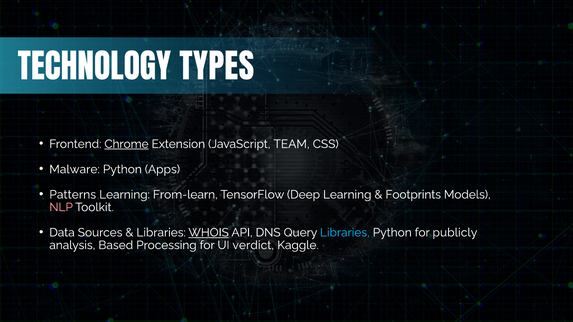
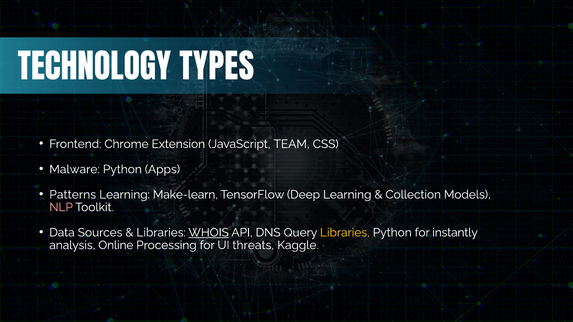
Chrome underline: present -> none (126, 144)
From-learn: From-learn -> Make-learn (185, 195)
Footprints: Footprints -> Collection (413, 195)
Libraries colour: light blue -> yellow (345, 233)
publicly: publicly -> instantly (455, 233)
Based: Based -> Online (116, 245)
verdict: verdict -> threats (253, 245)
